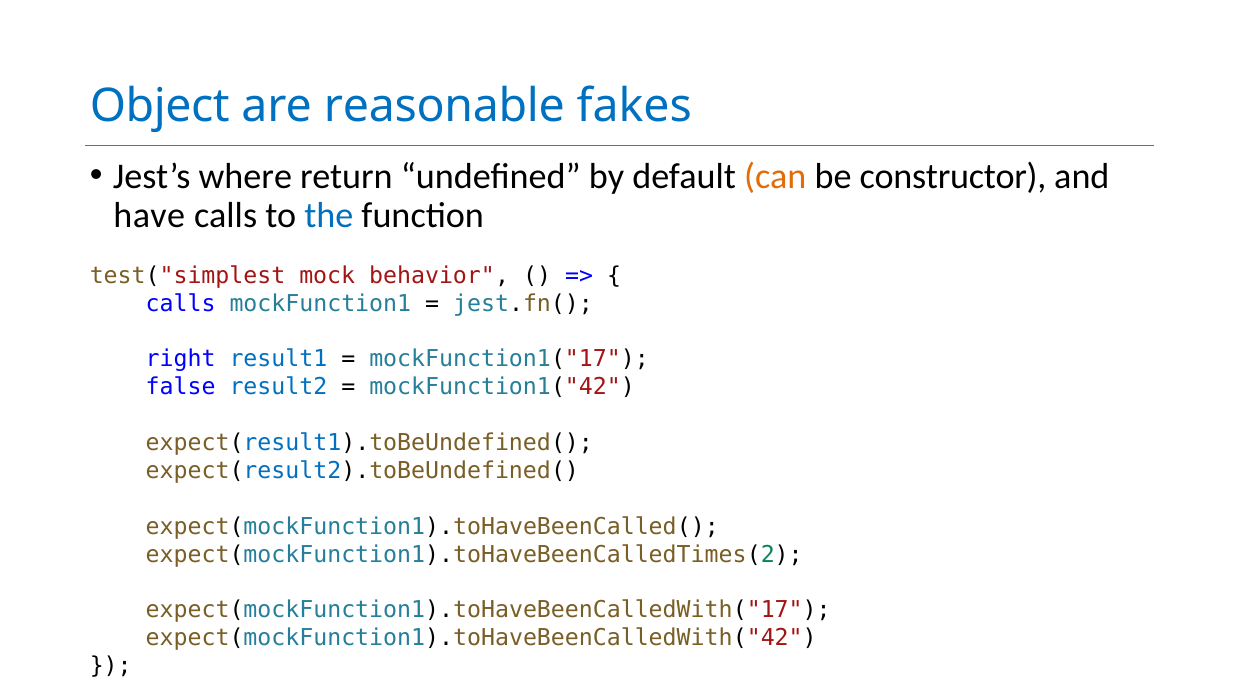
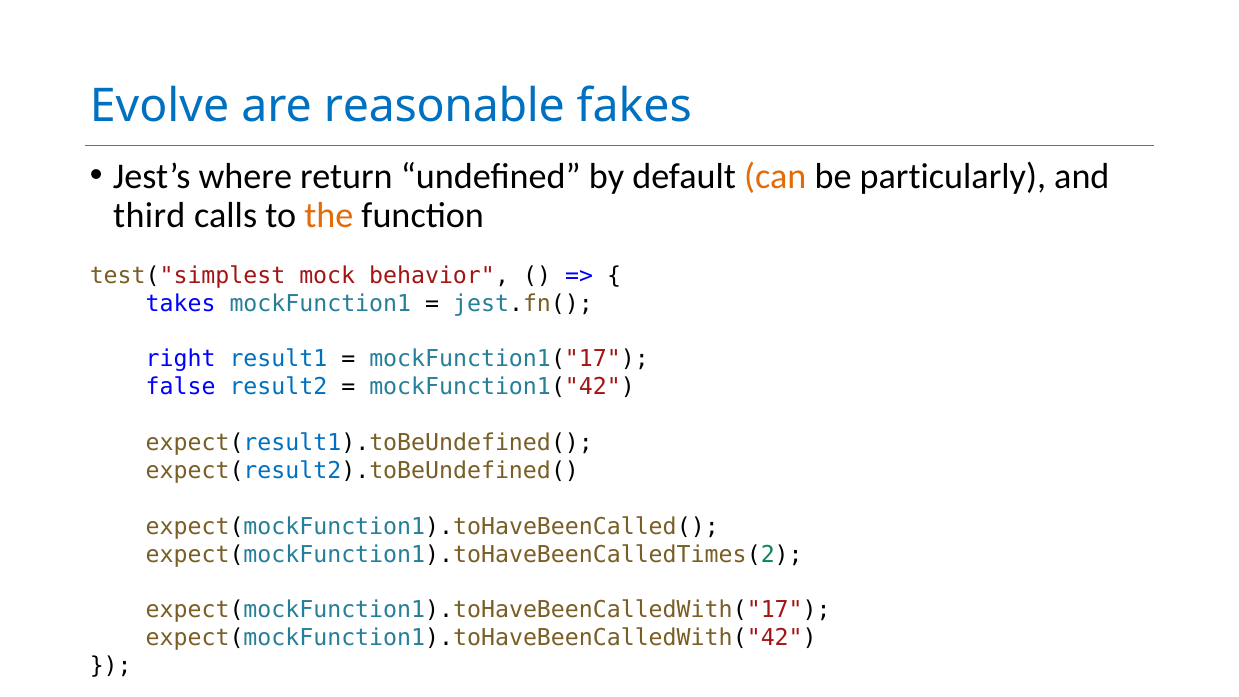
Object: Object -> Evolve (160, 107)
constructor: constructor -> particularly (953, 176)
have: have -> third (149, 215)
the colour: blue -> orange (329, 215)
calls: calls -> takes (181, 303)
